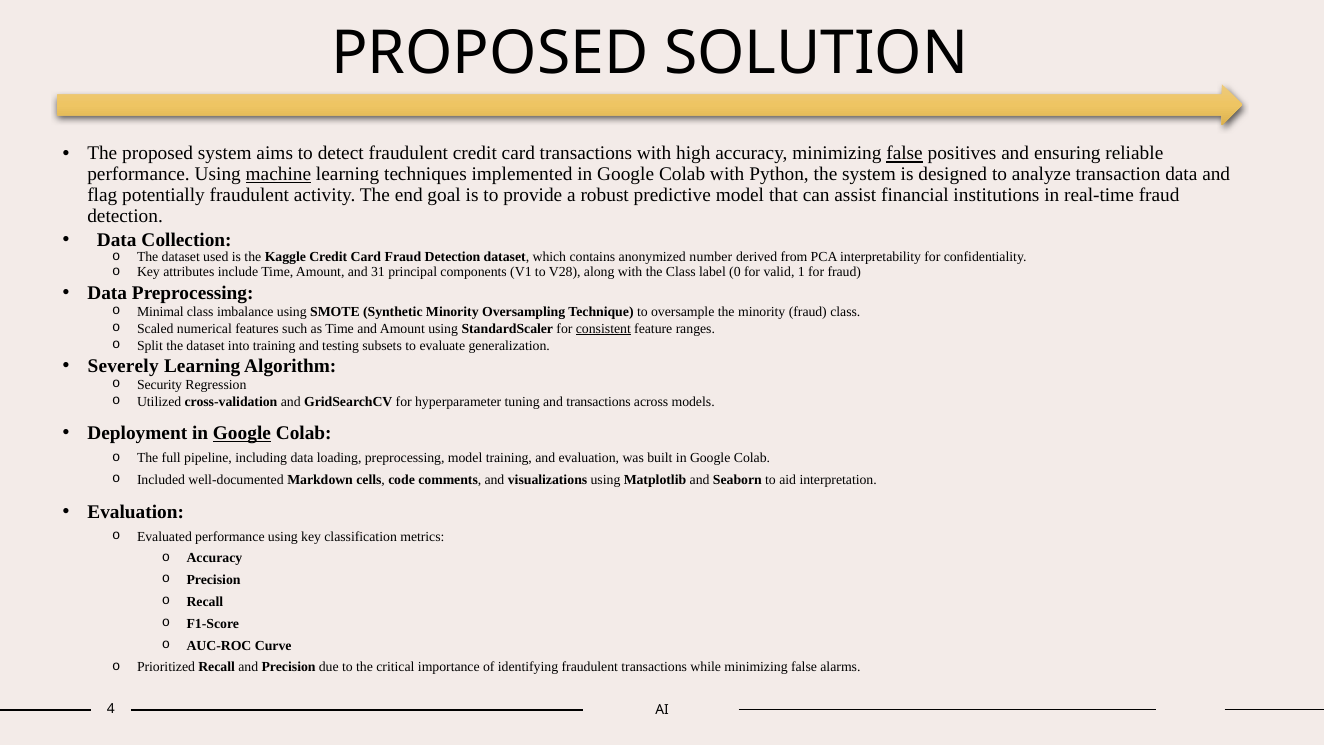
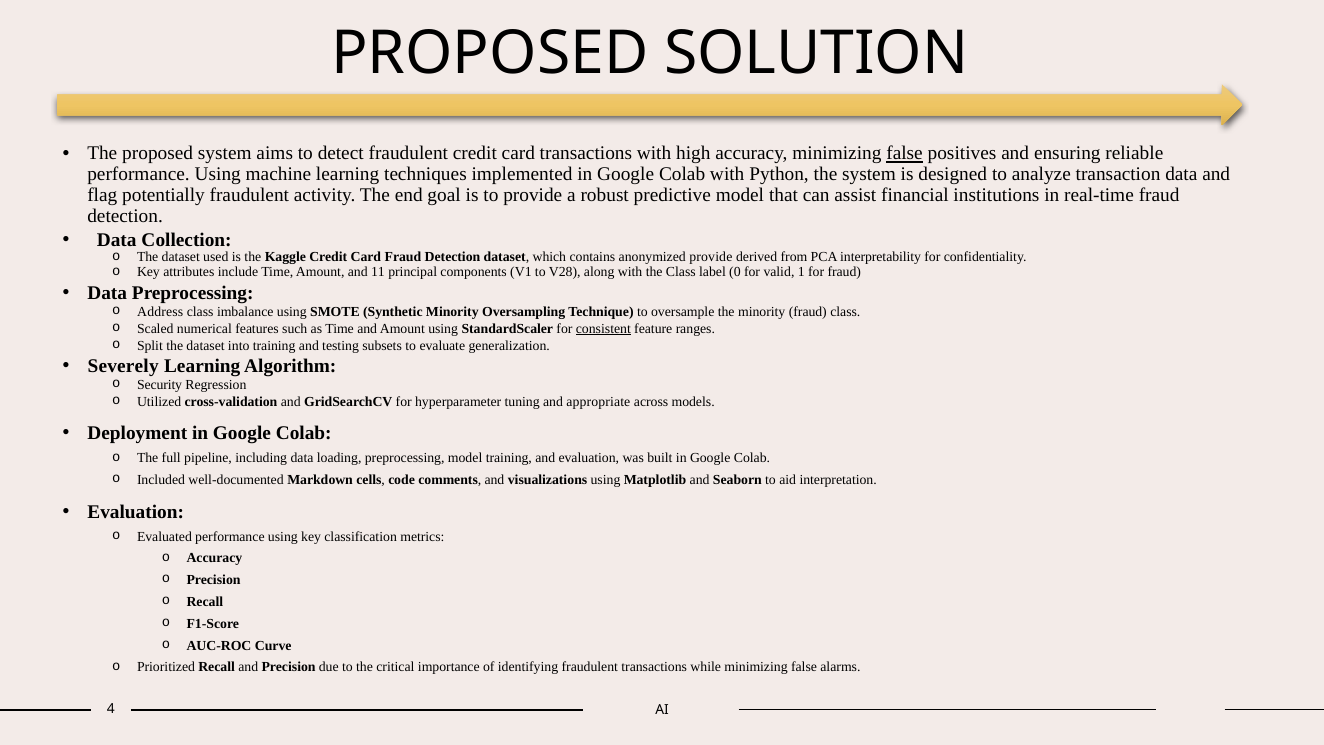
machine underline: present -> none (278, 174)
anonymized number: number -> provide (711, 257)
31: 31 -> 11 (378, 272)
Minimal: Minimal -> Address (160, 312)
and transactions: transactions -> appropriate (598, 402)
Google underline: present -> none (242, 433)
